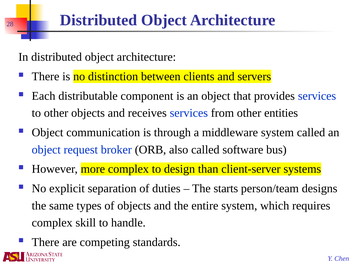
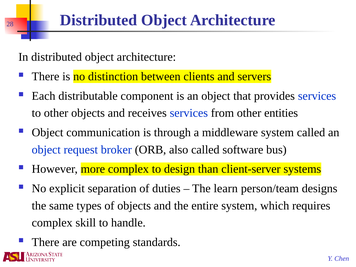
starts: starts -> learn (226, 189)
